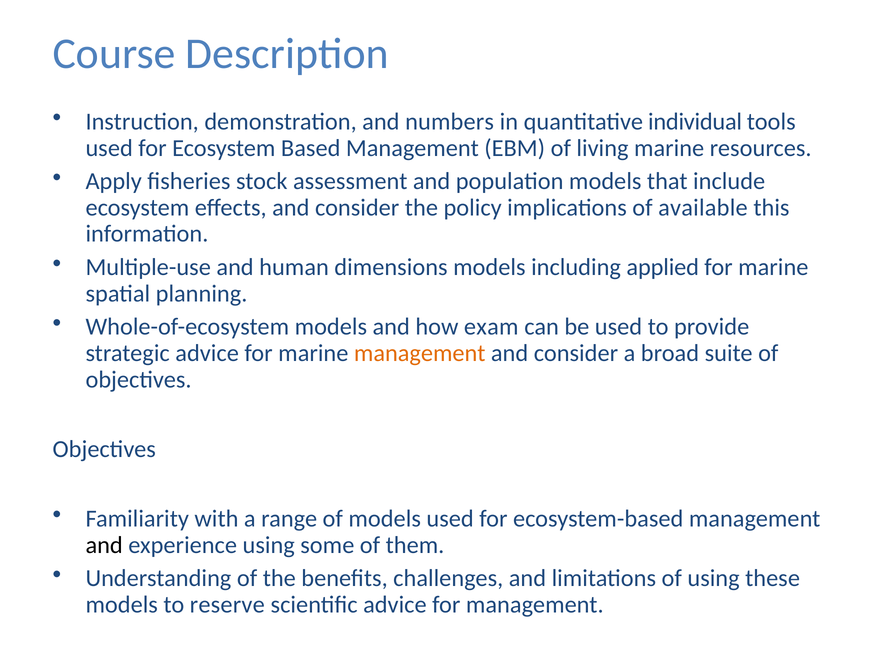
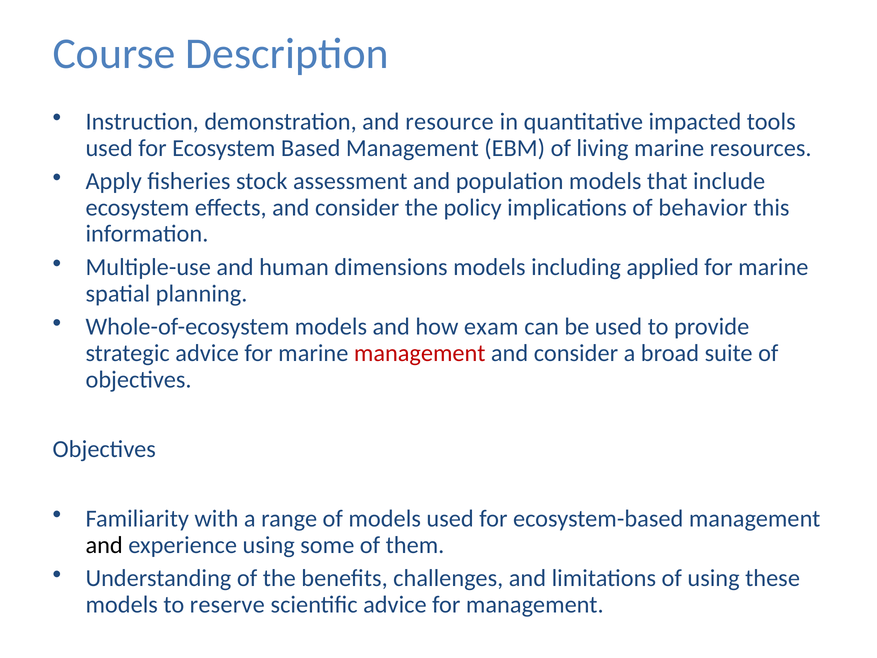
numbers: numbers -> resource (450, 122)
individual: individual -> impacted (695, 122)
available: available -> behavior (703, 208)
management colour: orange -> red (420, 353)
